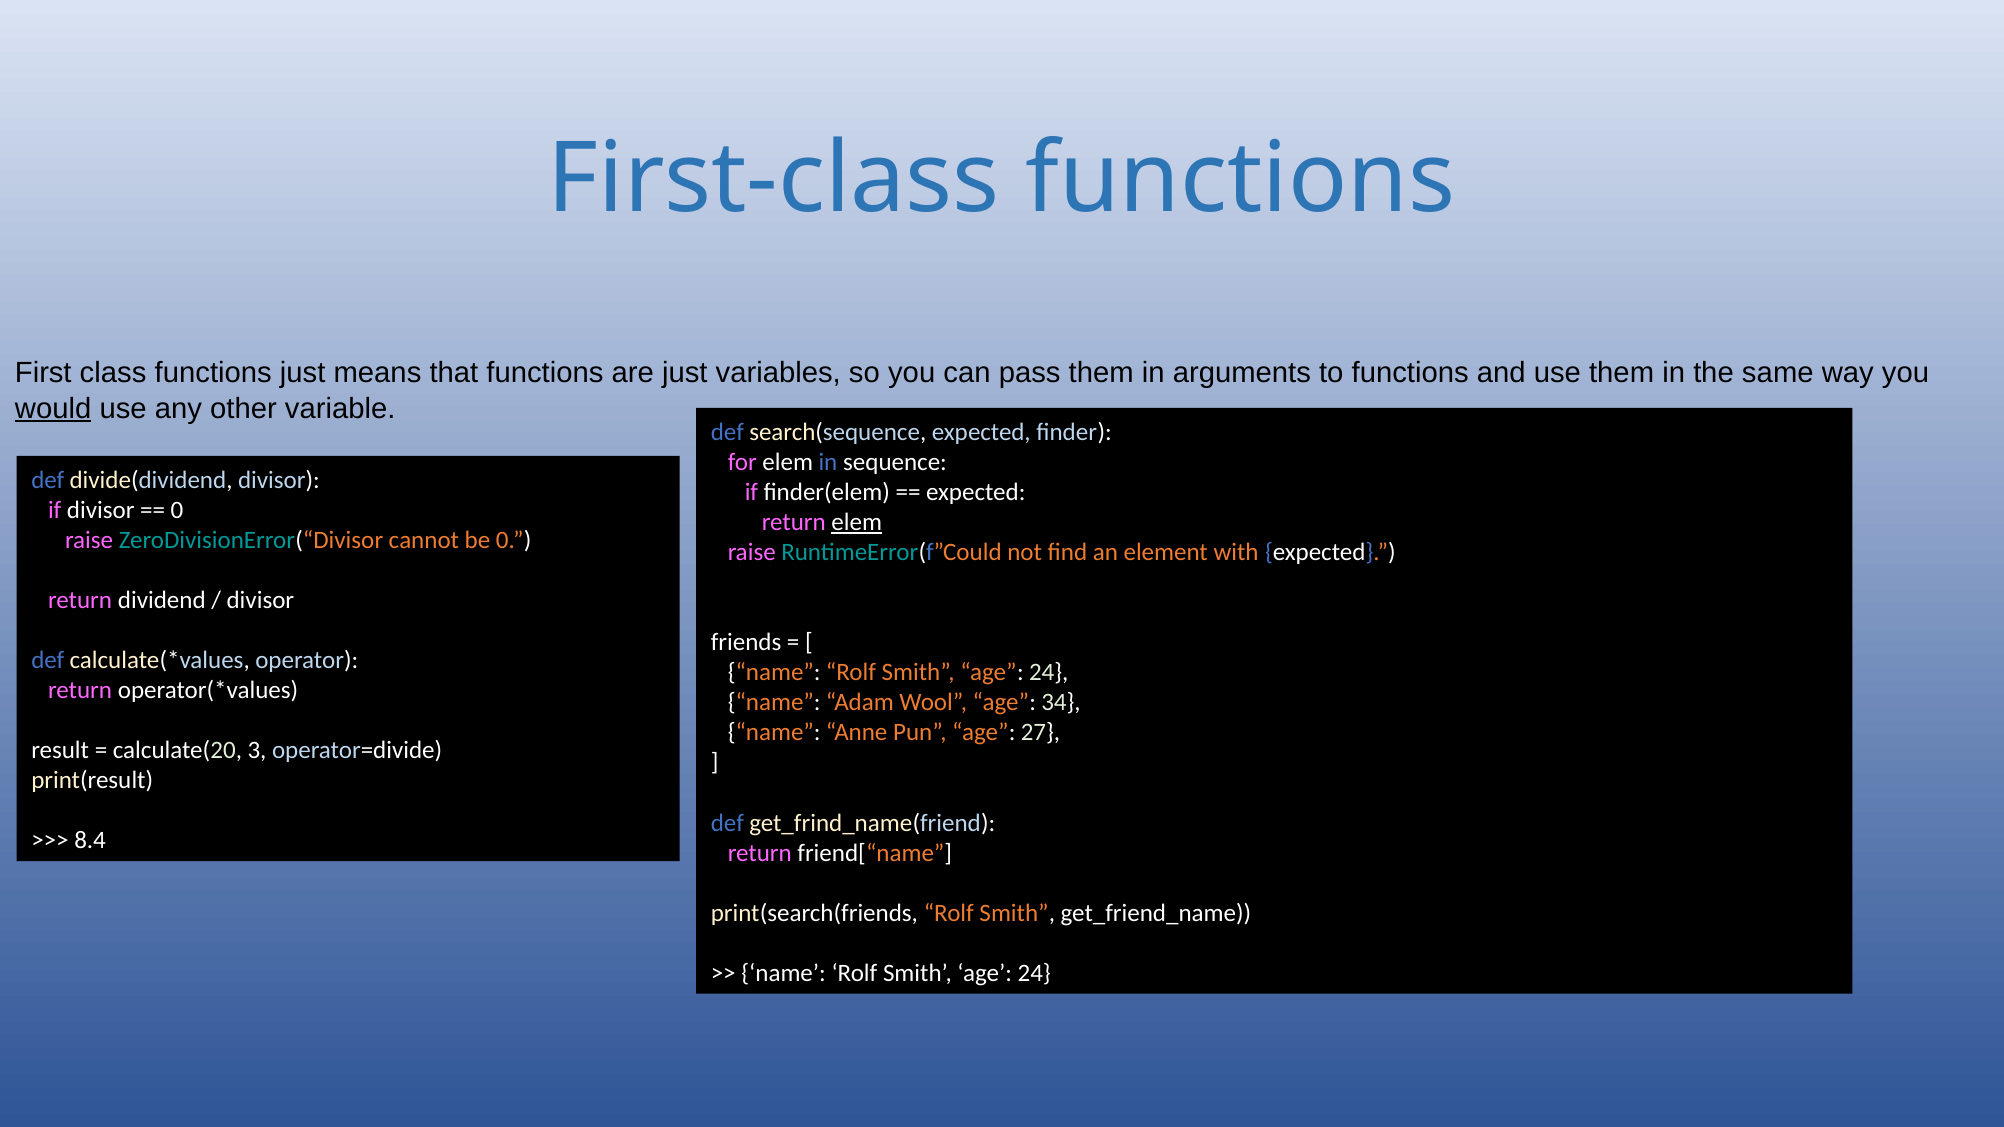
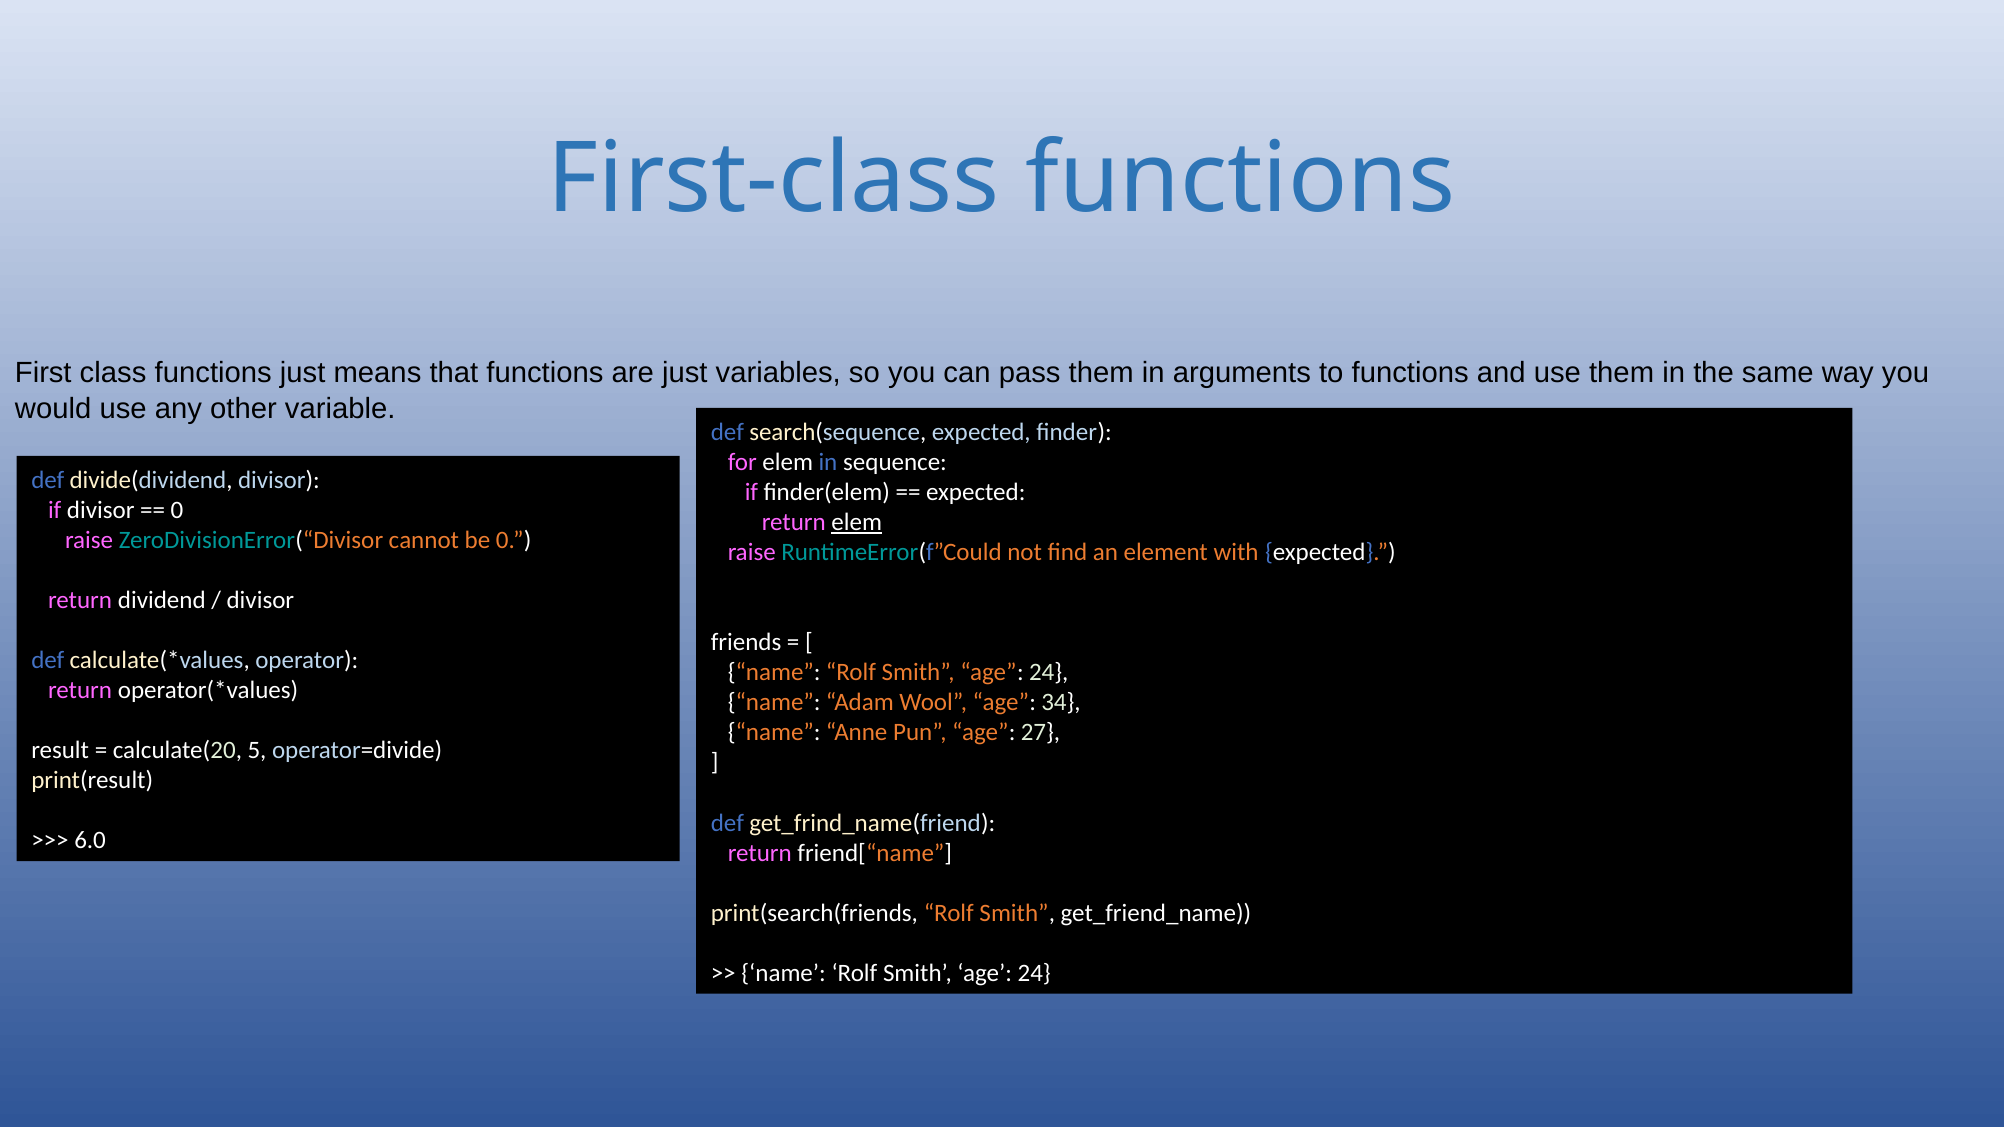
would underline: present -> none (53, 408)
3: 3 -> 5 (257, 751)
8.4: 8.4 -> 6.0 (90, 841)
